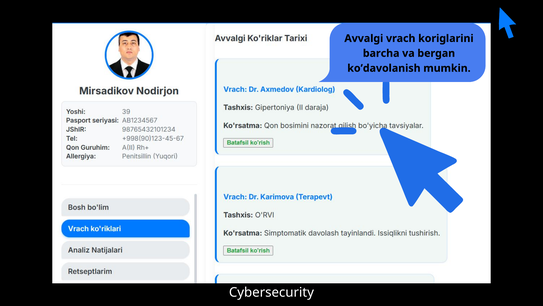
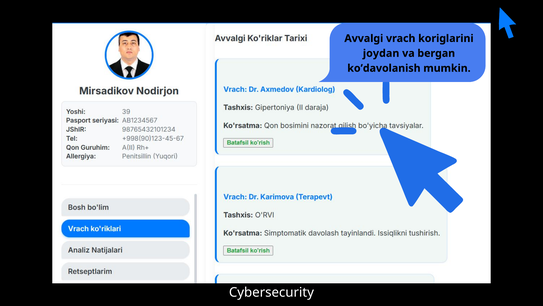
barcha: barcha -> joydan (381, 53)
